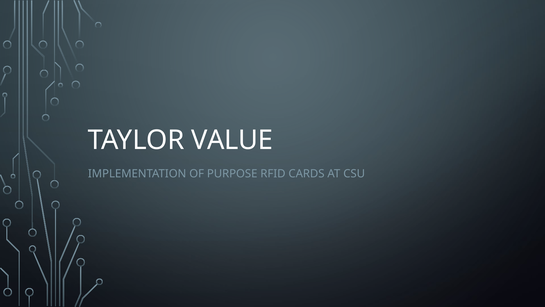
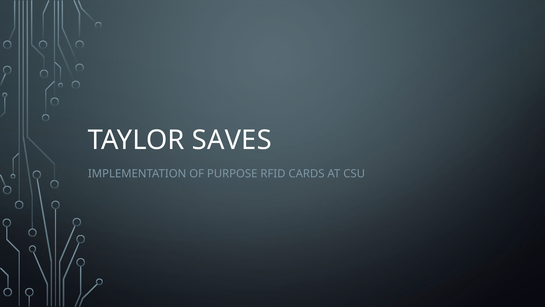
VALUE: VALUE -> SAVES (232, 140)
